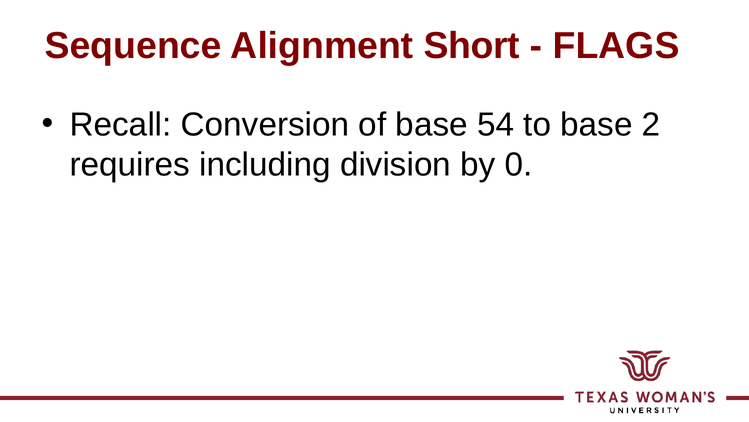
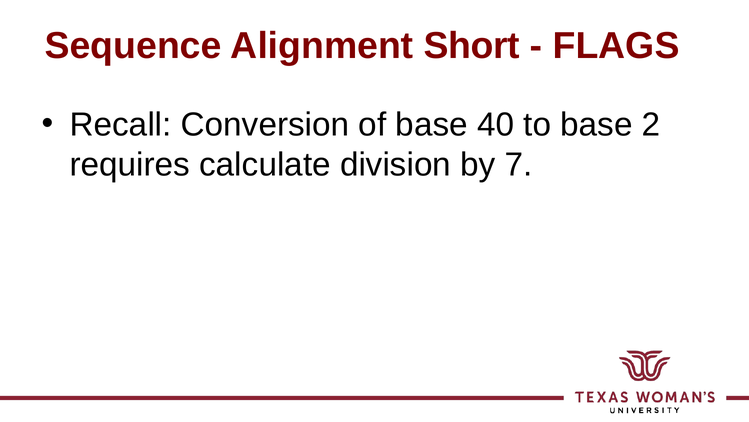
54: 54 -> 40 (496, 124)
including: including -> calculate (265, 164)
0: 0 -> 7 (518, 164)
